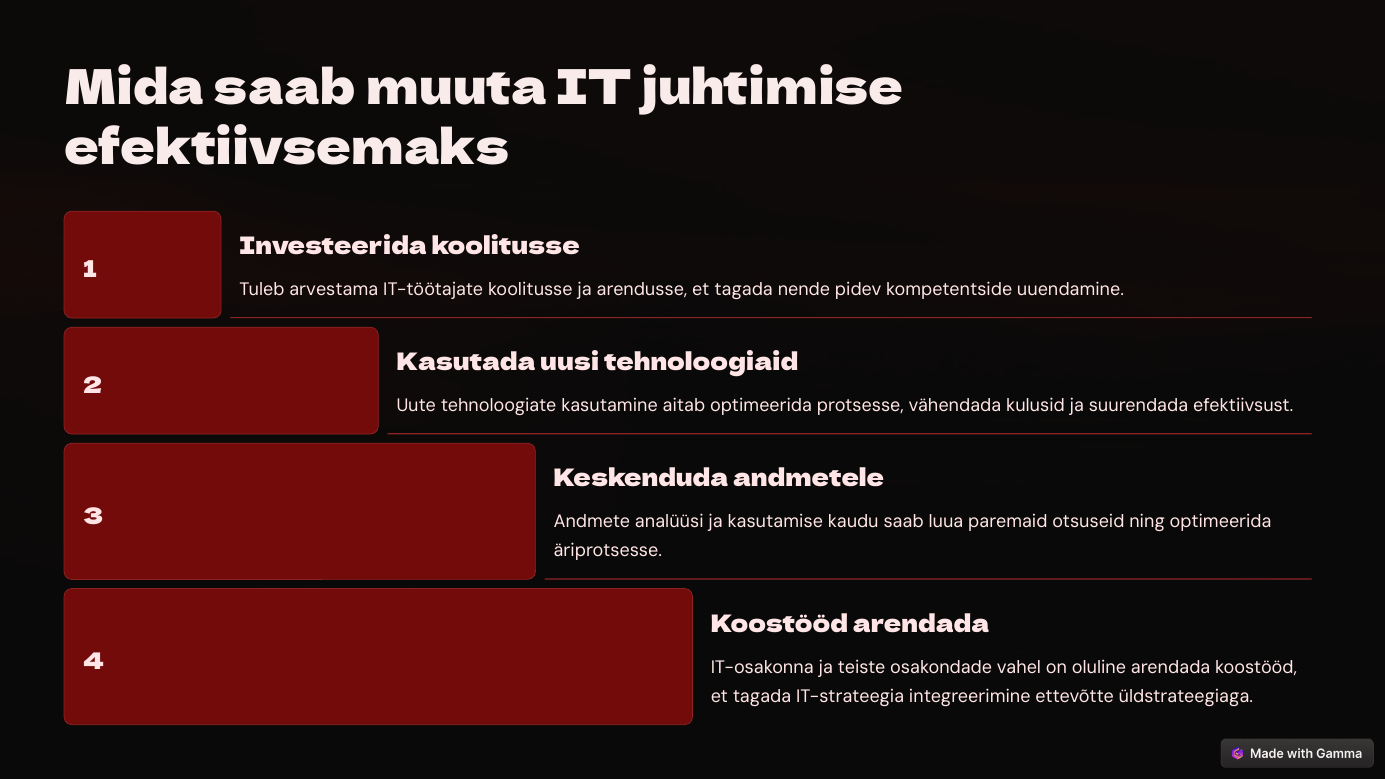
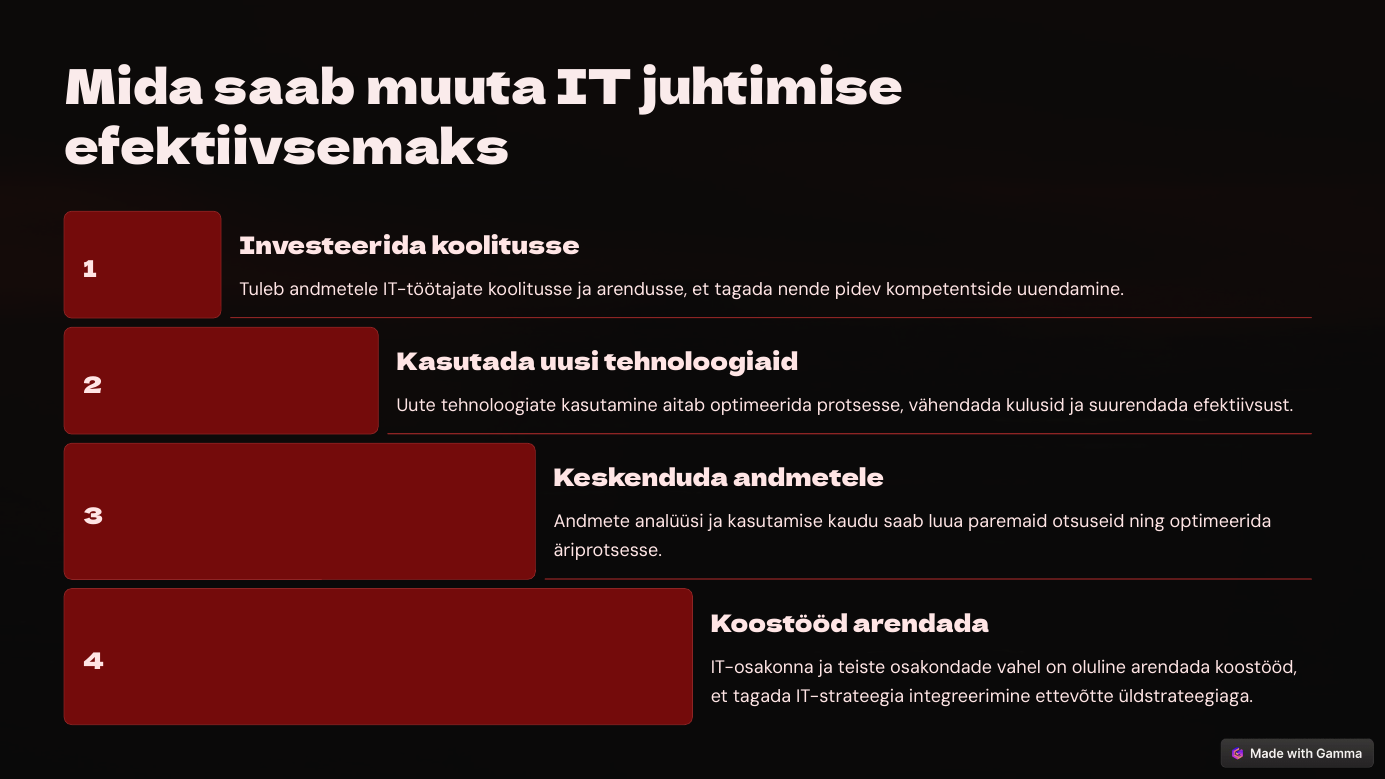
Tuleb arvestama: arvestama -> andmetele (334, 290)
